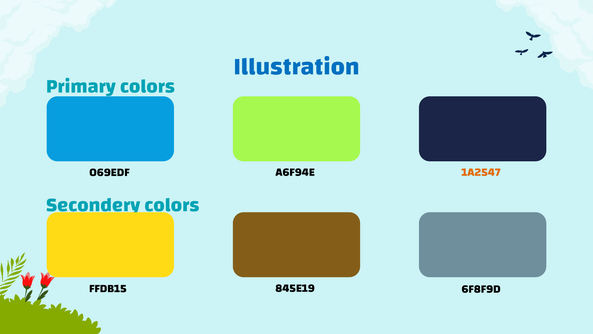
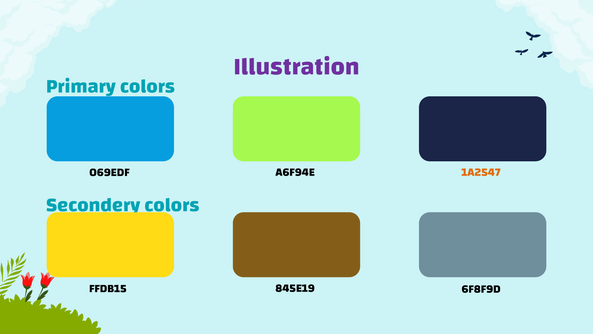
Illustration colour: blue -> purple (296, 66)
